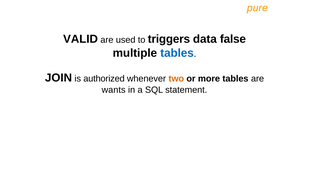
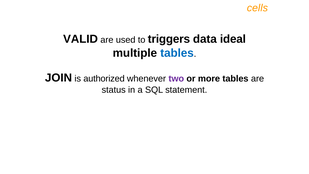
pure: pure -> cells (257, 8)
false: false -> ideal (233, 39)
two colour: orange -> purple (176, 79)
wants: wants -> status (114, 90)
